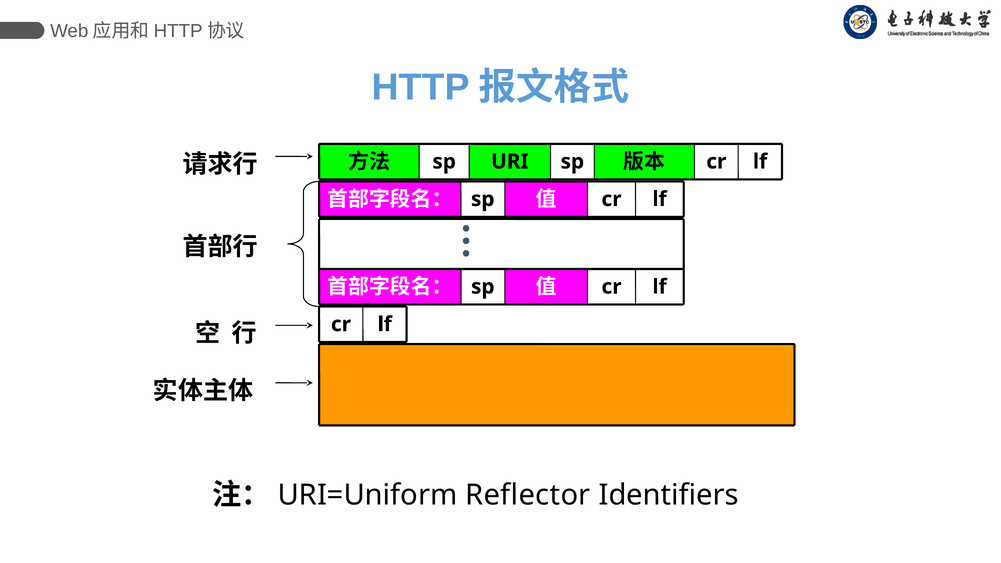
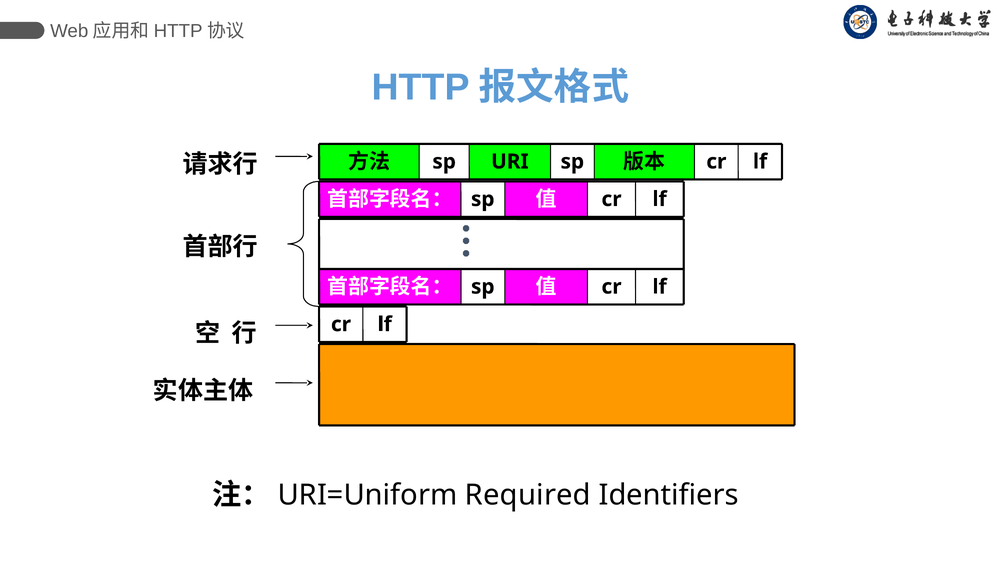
Reflector: Reflector -> Required (528, 495)
